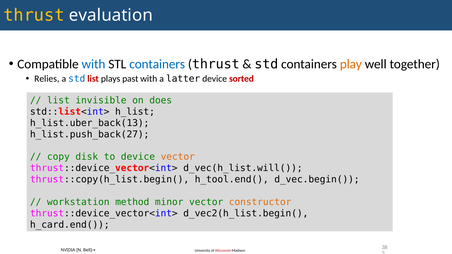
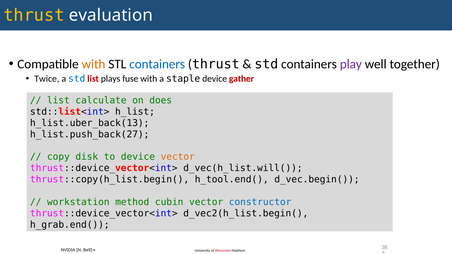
with colour: blue -> orange (94, 64)
play colour: orange -> purple (351, 64)
Relies: Relies -> Twice (47, 79)
past: past -> fuse (130, 79)
latter: latter -> staple (183, 79)
sorted: sorted -> gather (241, 79)
invisible: invisible -> calculate (101, 100)
minor: minor -> cubin (169, 202)
constructor colour: orange -> blue (260, 202)
h_card.end(: h_card.end( -> h_grab.end( (70, 225)
